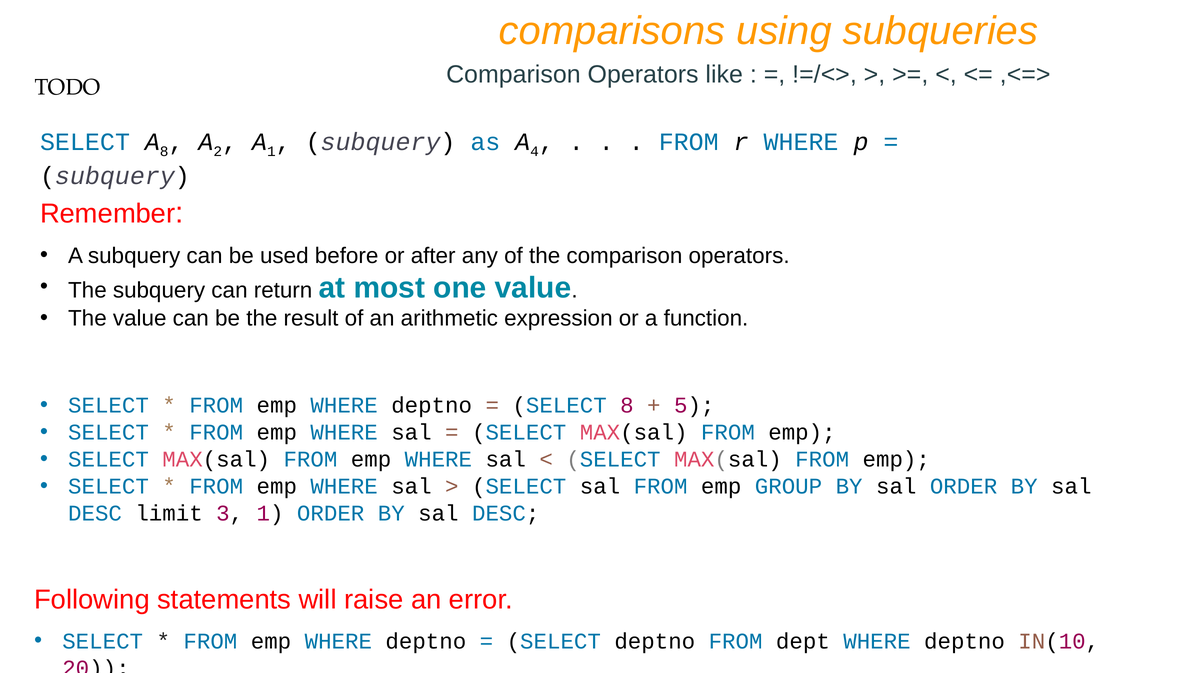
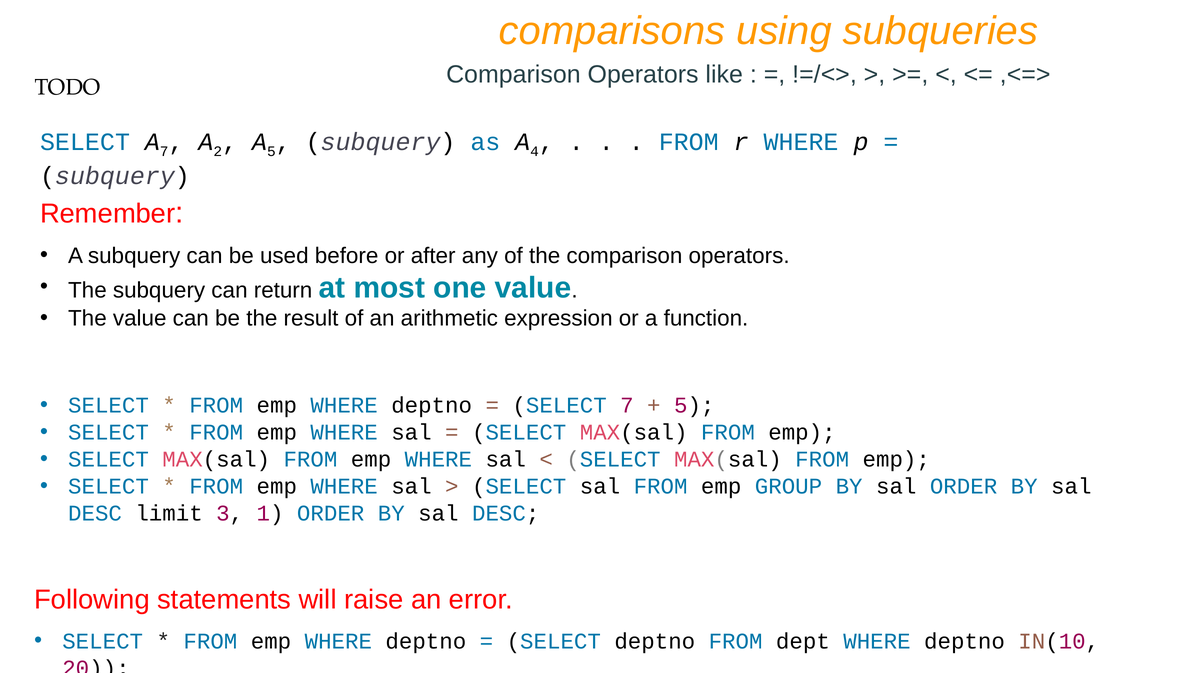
A 8: 8 -> 7 (164, 152)
A 1: 1 -> 5 (271, 152)
SELECT 8: 8 -> 7 (627, 406)
